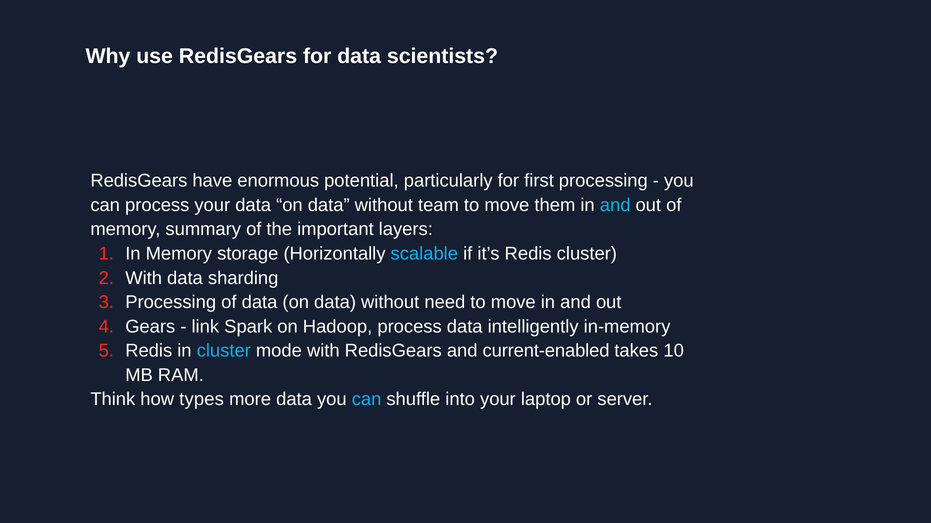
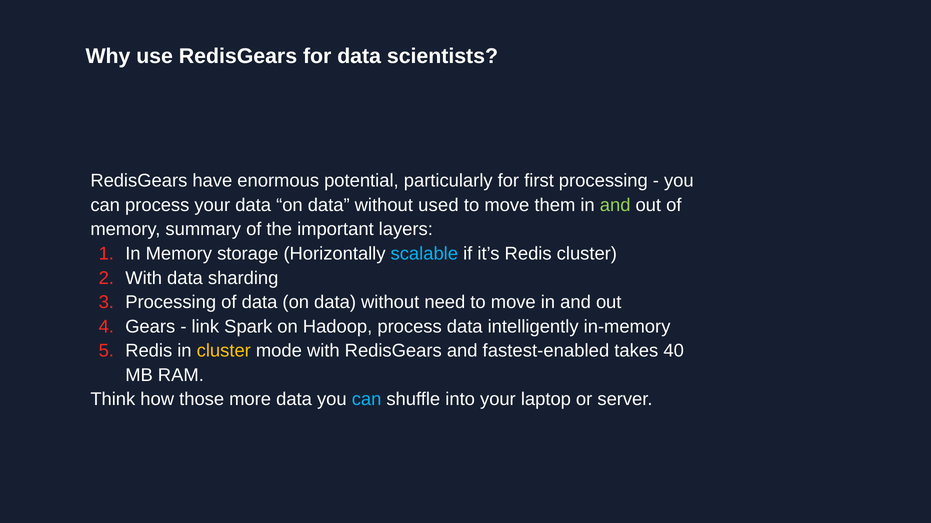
team: team -> used (438, 205)
and colour: light blue -> light green (615, 205)
cluster colour: light blue -> yellow (224, 351)
current-enabled: current-enabled -> fastest-enabled (546, 351)
10: 10 -> 40 (674, 351)
types: types -> those (202, 400)
